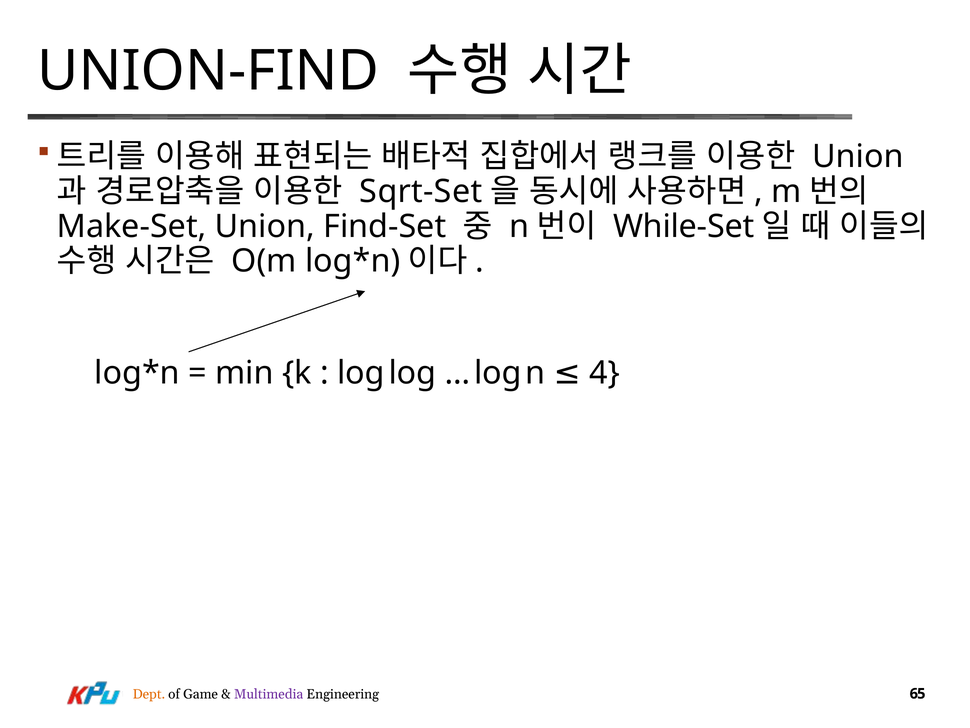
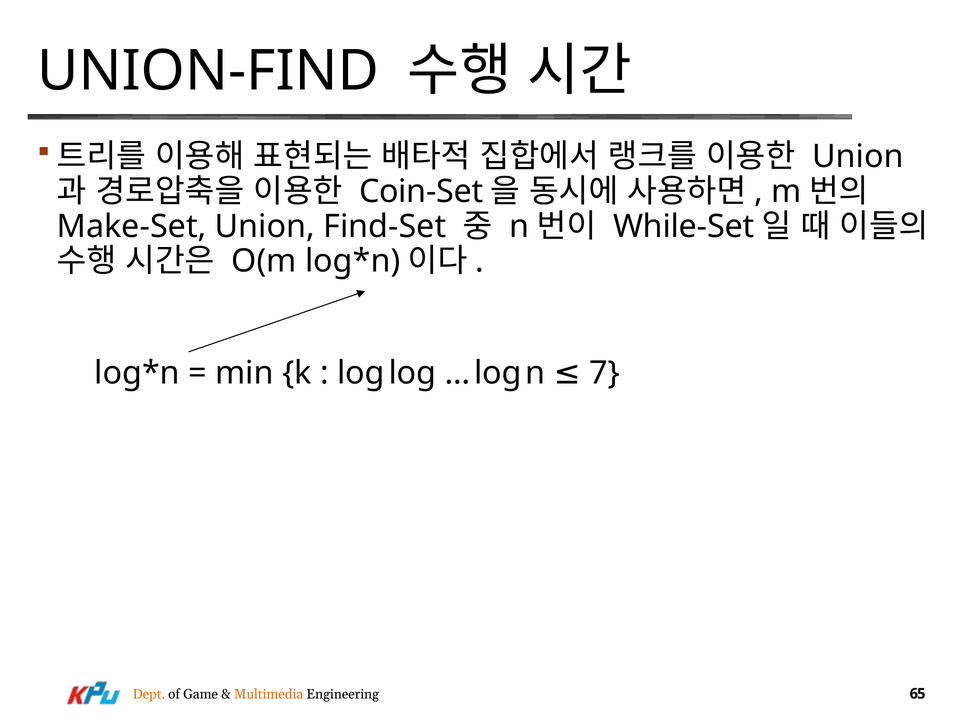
Sqrt-Set: Sqrt-Set -> Coin-Set (421, 191)
4: 4 -> 7 (605, 373)
Multimedia colour: purple -> orange (269, 694)
